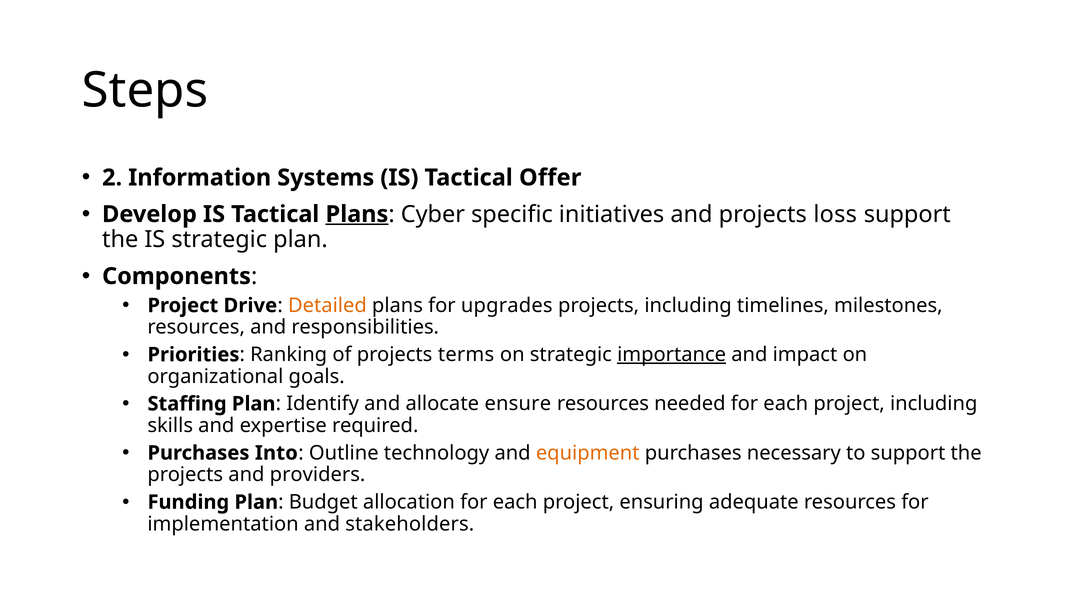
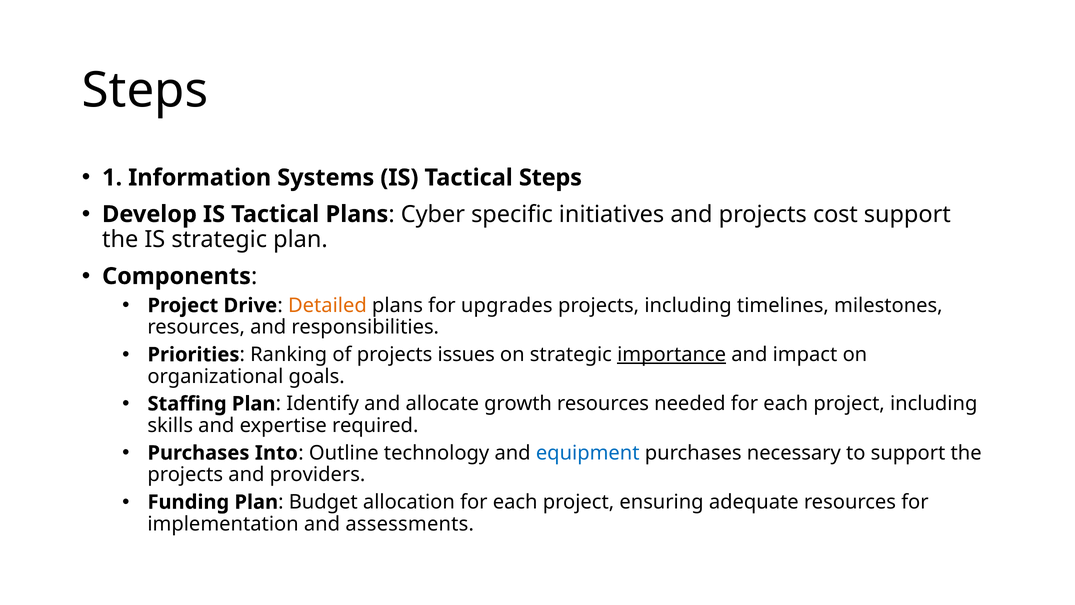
2: 2 -> 1 (112, 178)
Tactical Offer: Offer -> Steps (550, 178)
Plans underline: present -> none (357, 214)
loss: loss -> cost (835, 214)
terms: terms -> issues (466, 354)
ensure: ensure -> growth (518, 404)
equipment colour: orange -> blue (588, 453)
stakeholders: stakeholders -> assessments (410, 524)
